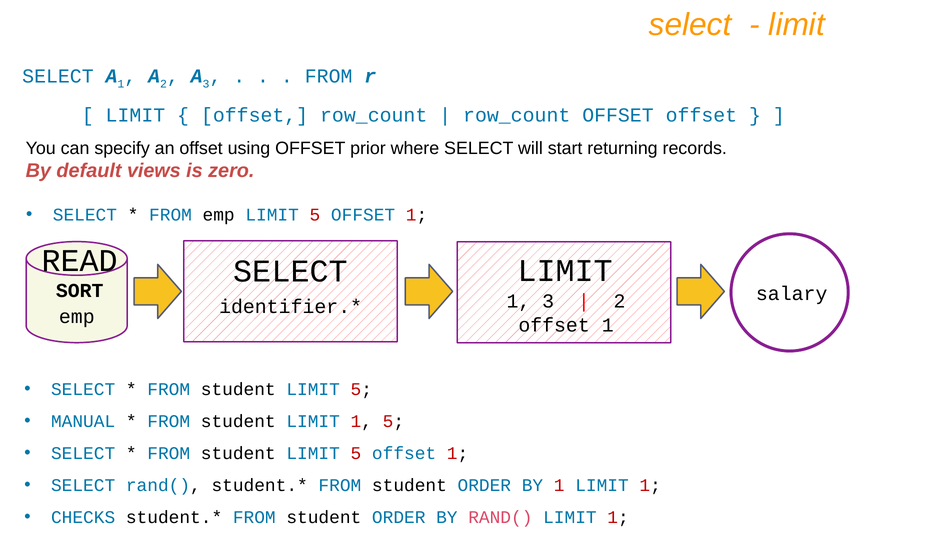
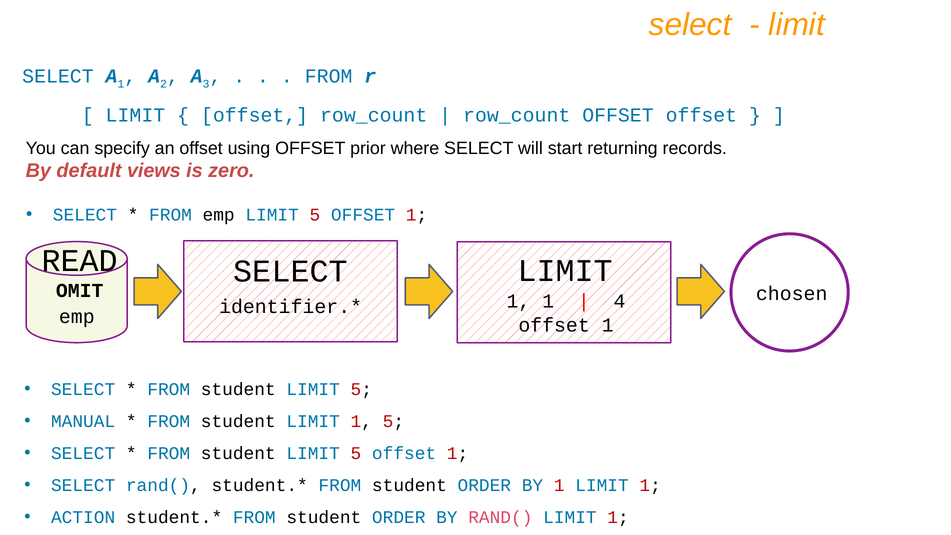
SORT: SORT -> OMIT (80, 291)
salary: salary -> chosen (792, 294)
1 3: 3 -> 1 (548, 301)
2: 2 -> 4 (620, 301)
CHECKS: CHECKS -> ACTION (83, 517)
